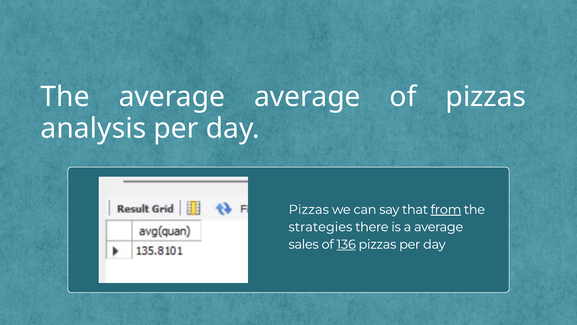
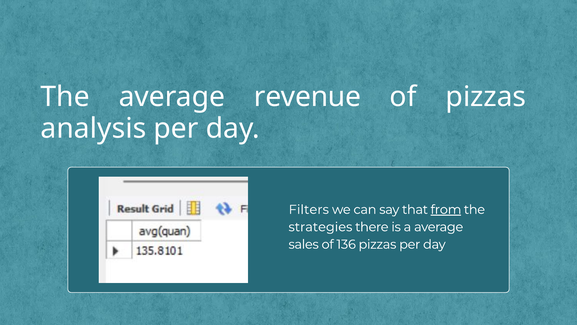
average average: average -> revenue (307, 97)
Pizzas: Pizzas -> Filters (309, 209)
136 underline: present -> none (346, 244)
